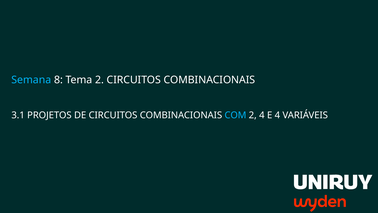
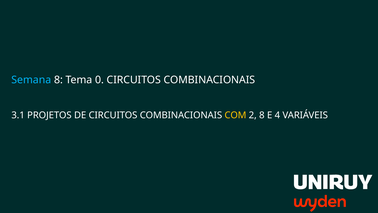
Tema 2: 2 -> 0 (99, 80)
COM colour: light blue -> yellow (235, 115)
2 4: 4 -> 8 (262, 115)
